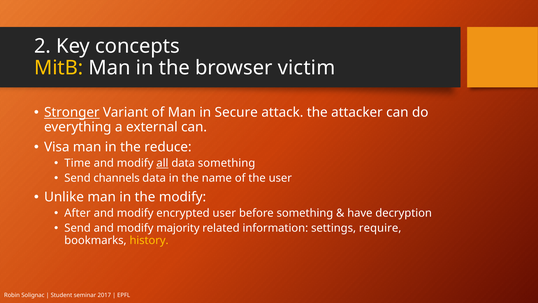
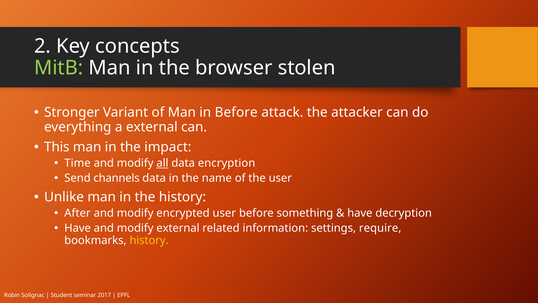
MitB colour: yellow -> light green (59, 68)
victim: victim -> stolen (307, 68)
Stronger underline: present -> none (72, 112)
in Secure: Secure -> Before (236, 112)
Visa: Visa -> This (57, 147)
reduce: reduce -> impact (168, 147)
data something: something -> encryption (227, 163)
the modify: modify -> history (183, 197)
Send: Send -> Have (78, 228)
modify majority: majority -> external (178, 228)
